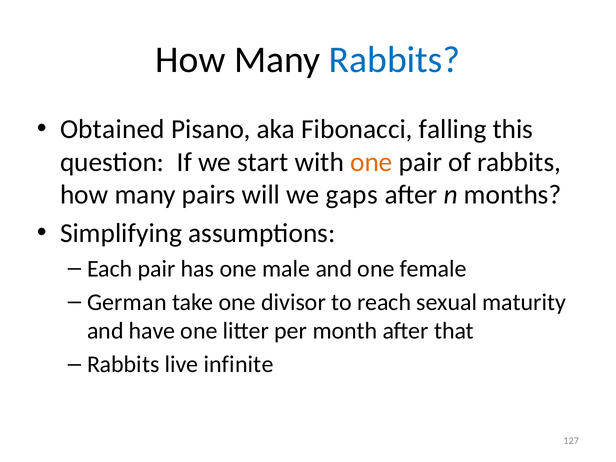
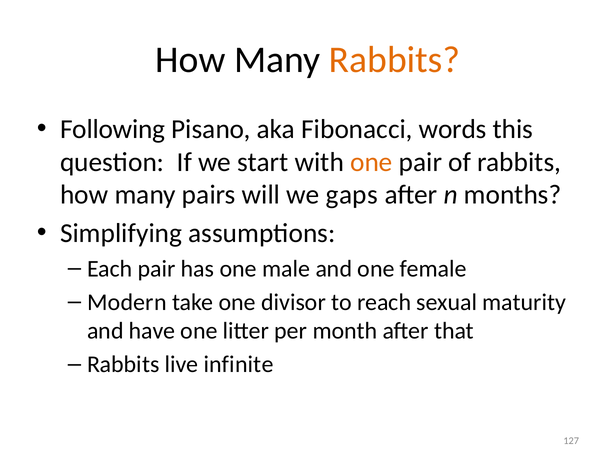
Rabbits colour: blue -> orange (394, 60)
Obtained: Obtained -> Following (113, 129)
falling: falling -> words (453, 129)
German: German -> Modern (127, 302)
